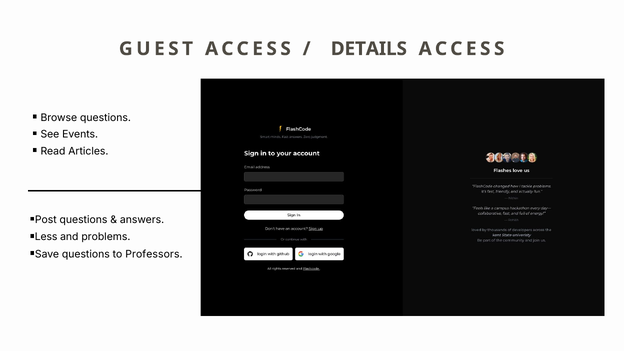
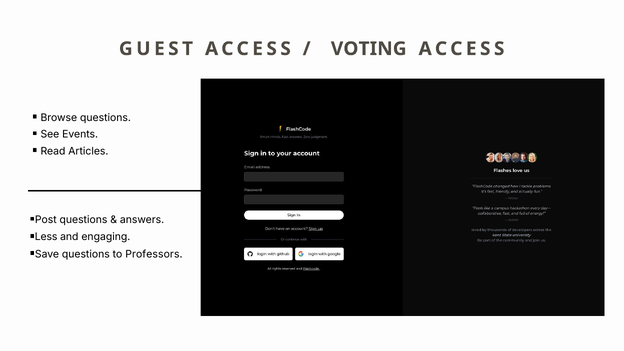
DETAILS: DETAILS -> VOTING (369, 49)
problems: problems -> engaging (106, 237)
